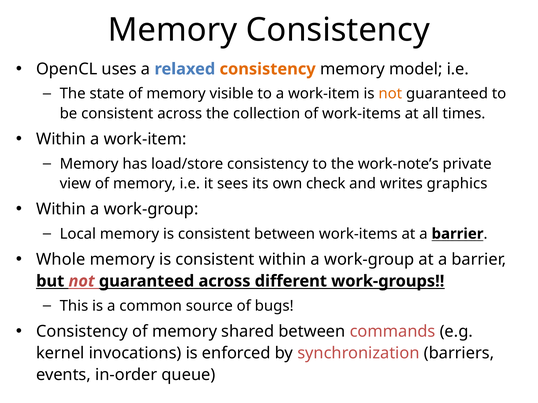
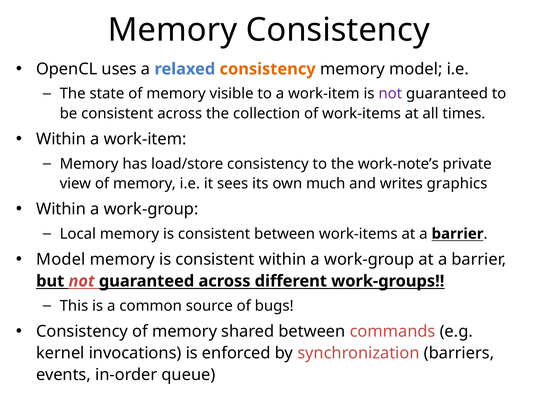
not colour: orange -> purple (390, 94)
check: check -> much (326, 184)
Whole: Whole -> Model (61, 260)
